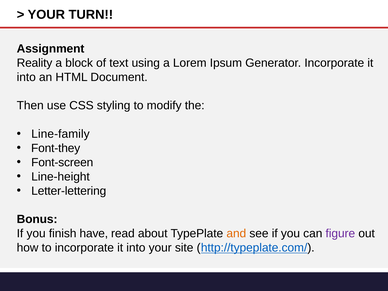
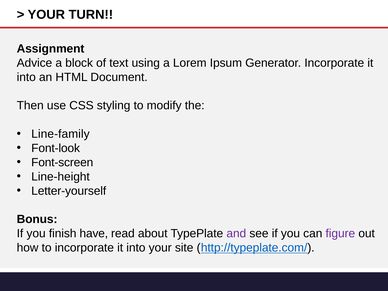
Reality: Reality -> Advice (34, 63)
Font-they: Font-they -> Font-look (56, 148)
Letter-lettering: Letter-lettering -> Letter-yourself (69, 191)
and colour: orange -> purple (236, 234)
